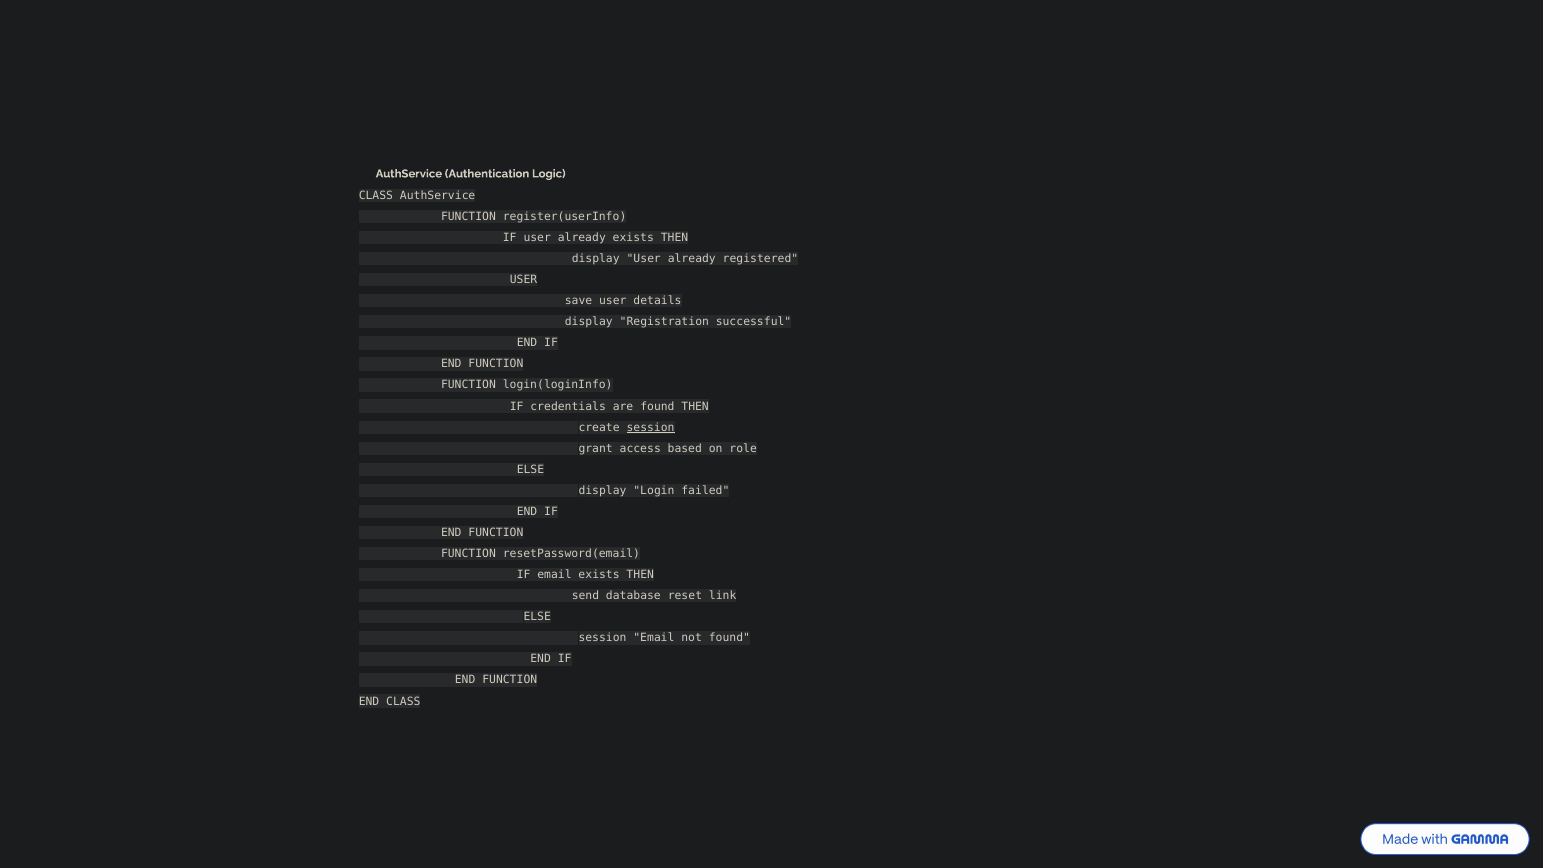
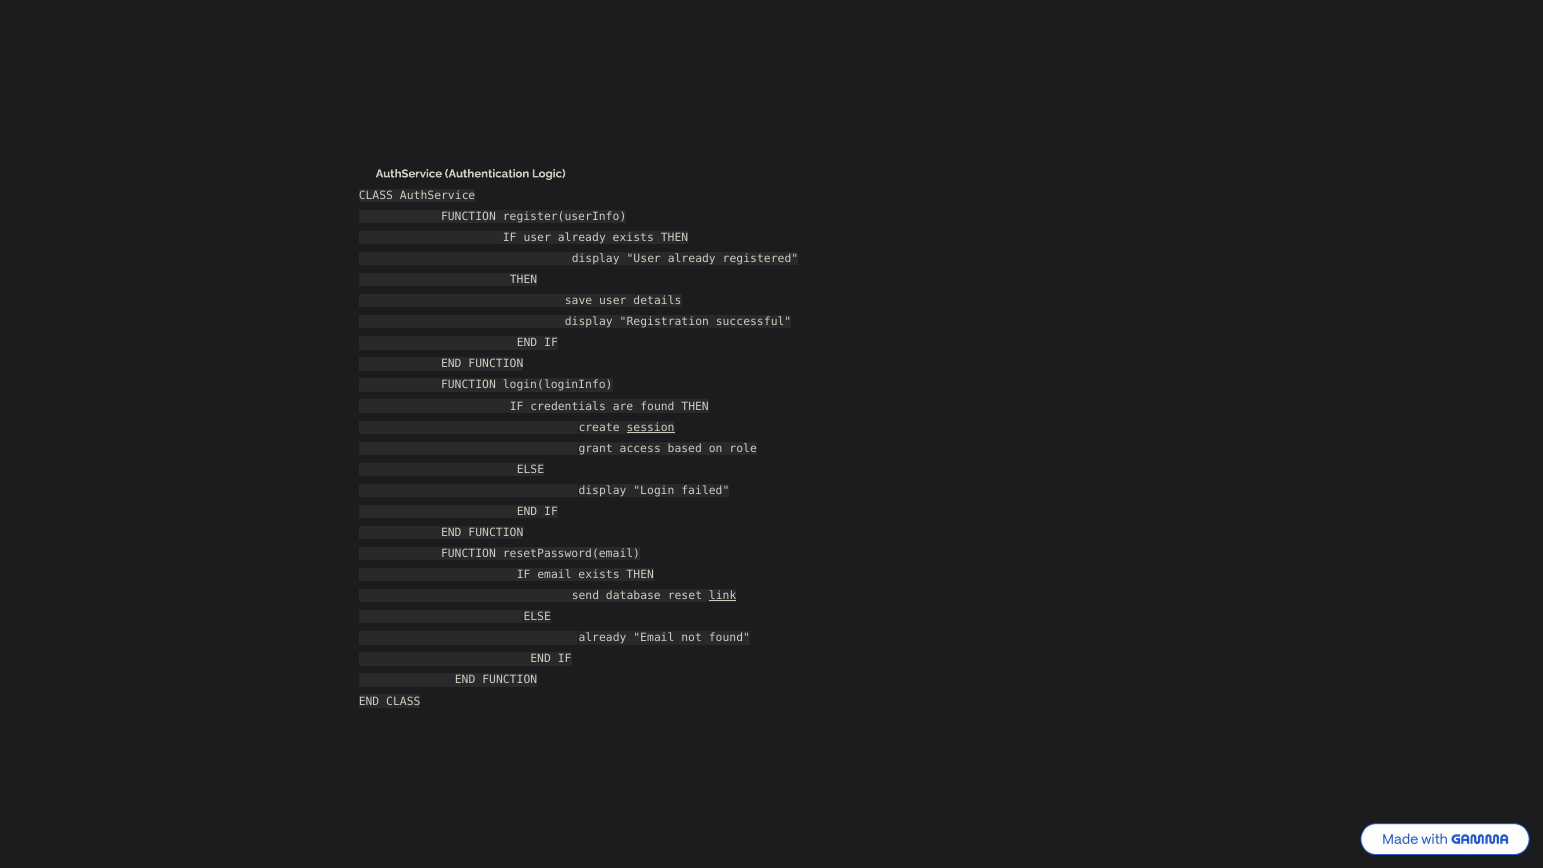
USER: USER -> THEN (524, 280)
link underline: none -> present (723, 596)
session: session -> already (603, 638)
